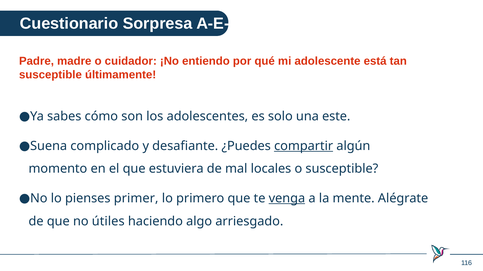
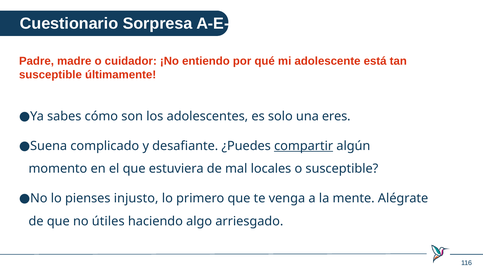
este: este -> eres (336, 117)
primer: primer -> injusto (136, 199)
venga underline: present -> none (287, 199)
